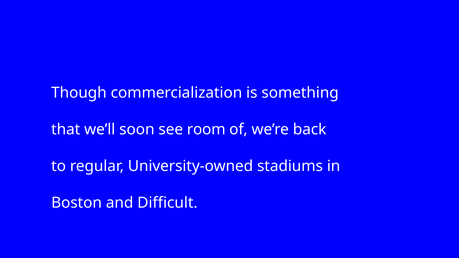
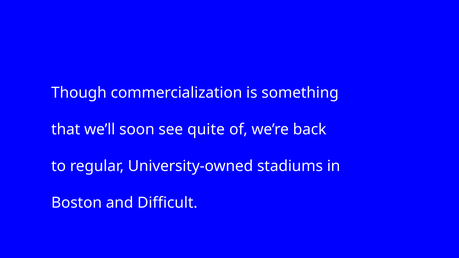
room: room -> quite (206, 129)
